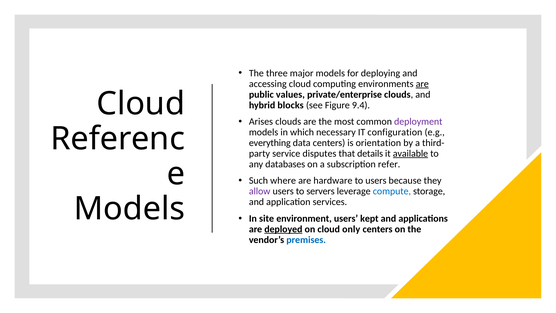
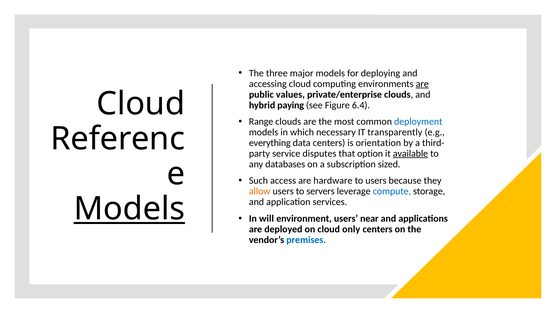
blocks: blocks -> paying (291, 105)
9.4: 9.4 -> 6.4 (361, 105)
Arises: Arises -> Range (261, 121)
deployment colour: purple -> blue (418, 121)
configuration: configuration -> transparently (395, 132)
details: details -> option (370, 153)
refer: refer -> sized (389, 164)
where: where -> access (283, 181)
allow colour: purple -> orange (260, 191)
Models underline: none -> present (129, 209)
site: site -> will (267, 218)
kept: kept -> near (369, 218)
deployed underline: present -> none (283, 229)
